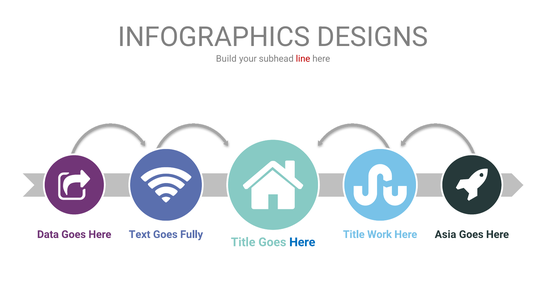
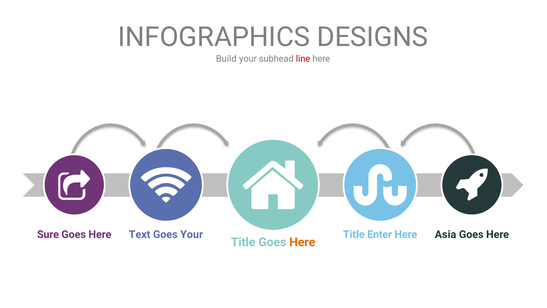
Data: Data -> Sure (48, 234)
Goes Fully: Fully -> Your (192, 234)
Work: Work -> Enter (380, 234)
Here colour: blue -> orange (302, 242)
